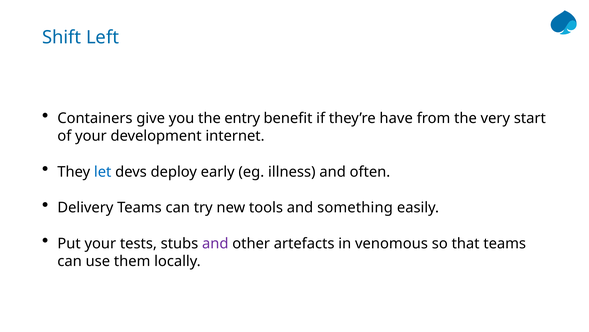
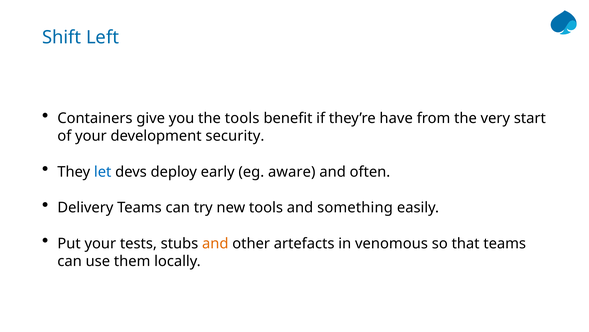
the entry: entry -> tools (242, 118)
internet: internet -> security (235, 136)
illness: illness -> aware (292, 171)
and colour: purple -> orange (215, 243)
